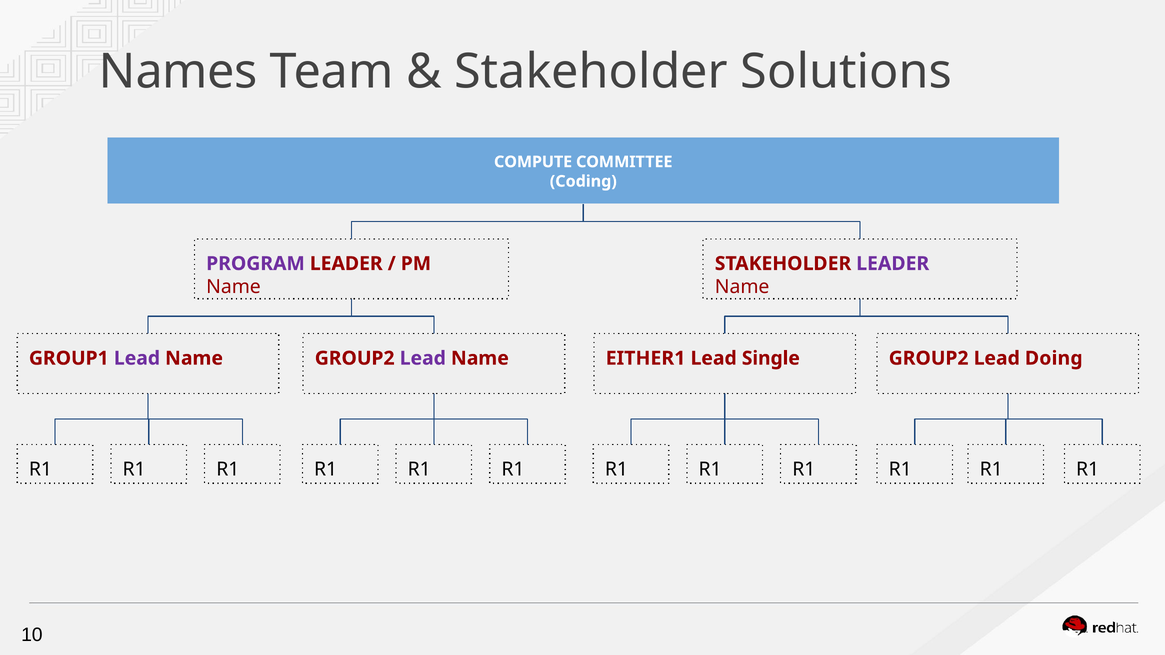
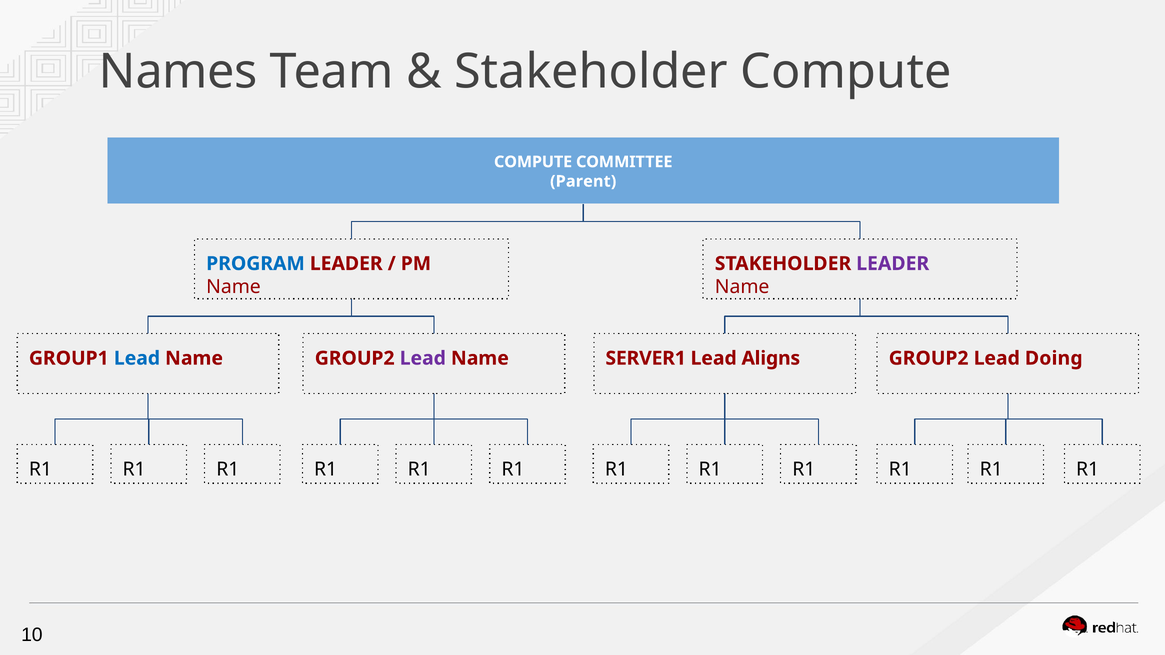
Stakeholder Solutions: Solutions -> Compute (846, 72)
Coding: Coding -> Parent (583, 181)
PROGRAM colour: purple -> blue (255, 264)
Lead colour: purple -> blue (137, 358)
EITHER1: EITHER1 -> SERVER1 (646, 358)
Single: Single -> Aligns (771, 358)
